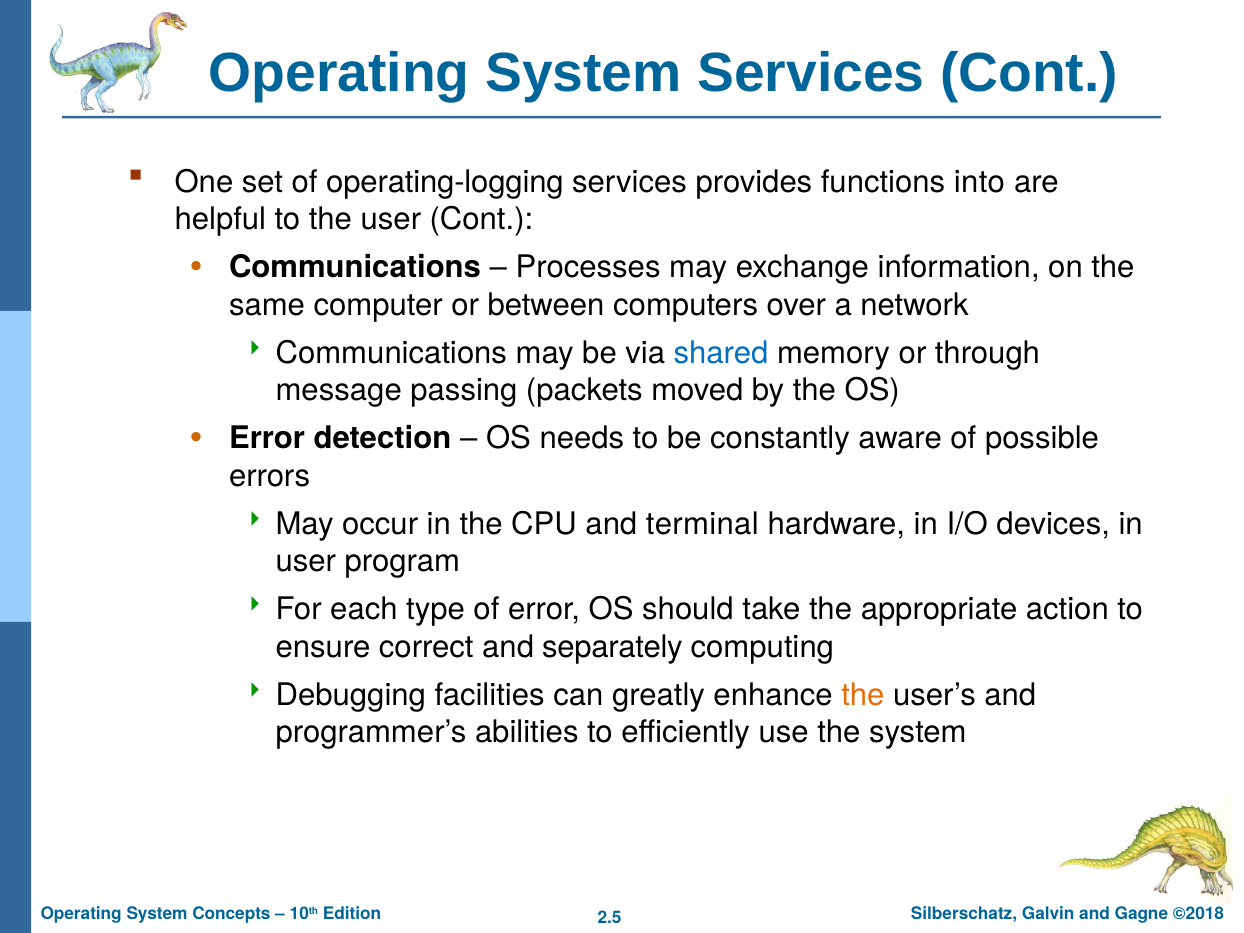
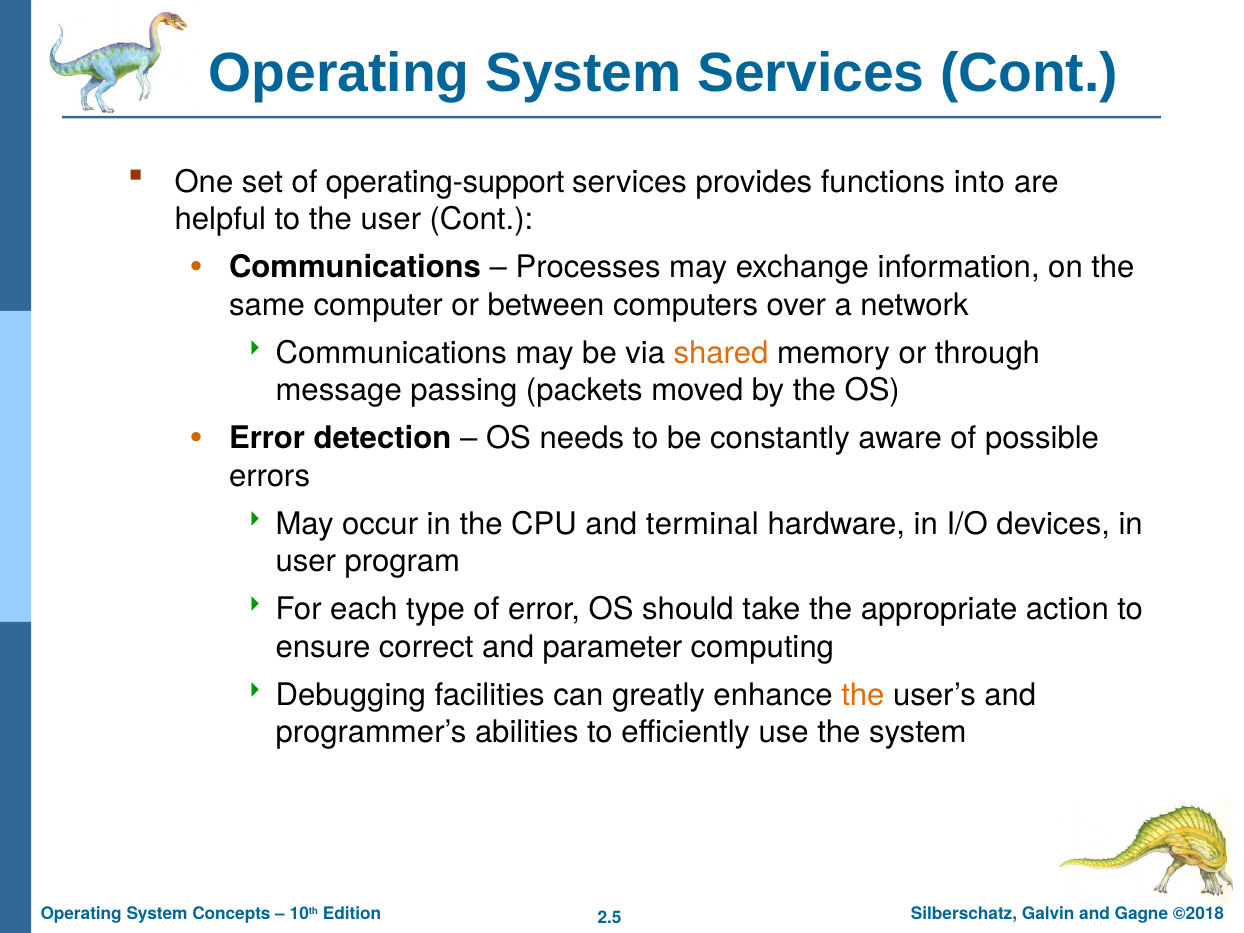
operating-logging: operating-logging -> operating-support (445, 182)
shared colour: blue -> orange (721, 353)
separately: separately -> parameter (612, 647)
